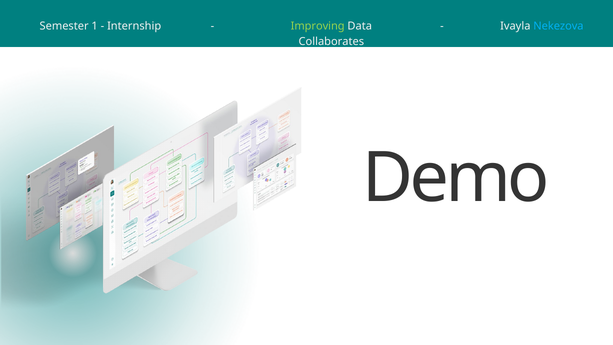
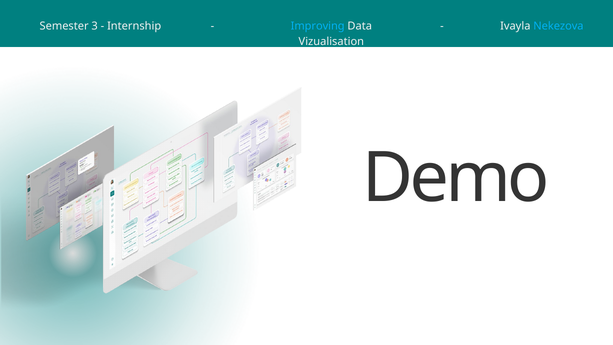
1: 1 -> 3 (95, 26)
Improving colour: light green -> light blue (318, 26)
Collaborates: Collaborates -> Vizualisation (331, 42)
